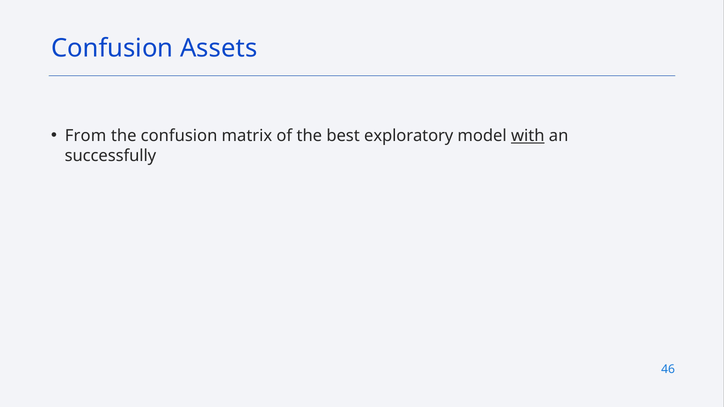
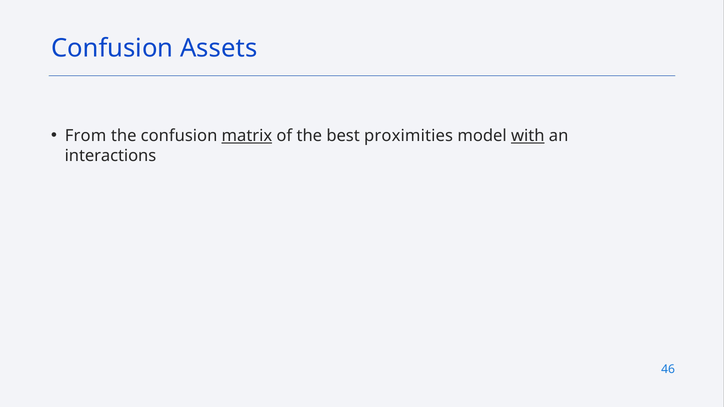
matrix underline: none -> present (247, 136)
exploratory: exploratory -> proximities (409, 136)
successfully: successfully -> interactions (110, 156)
